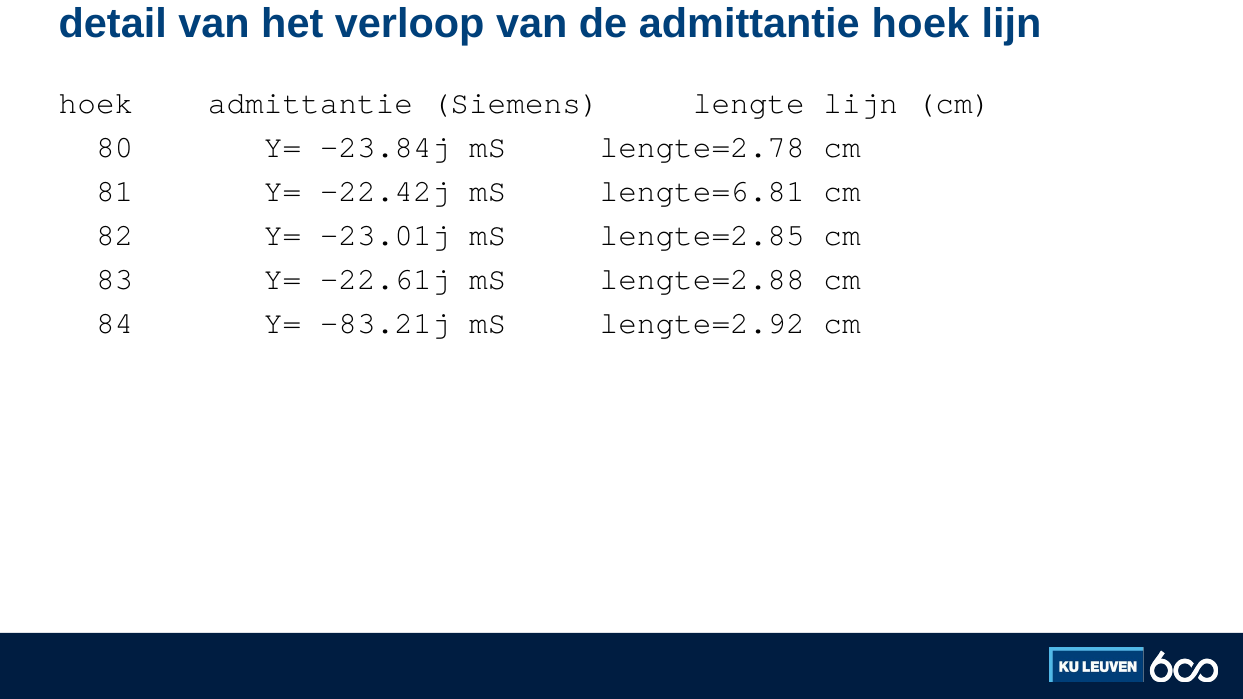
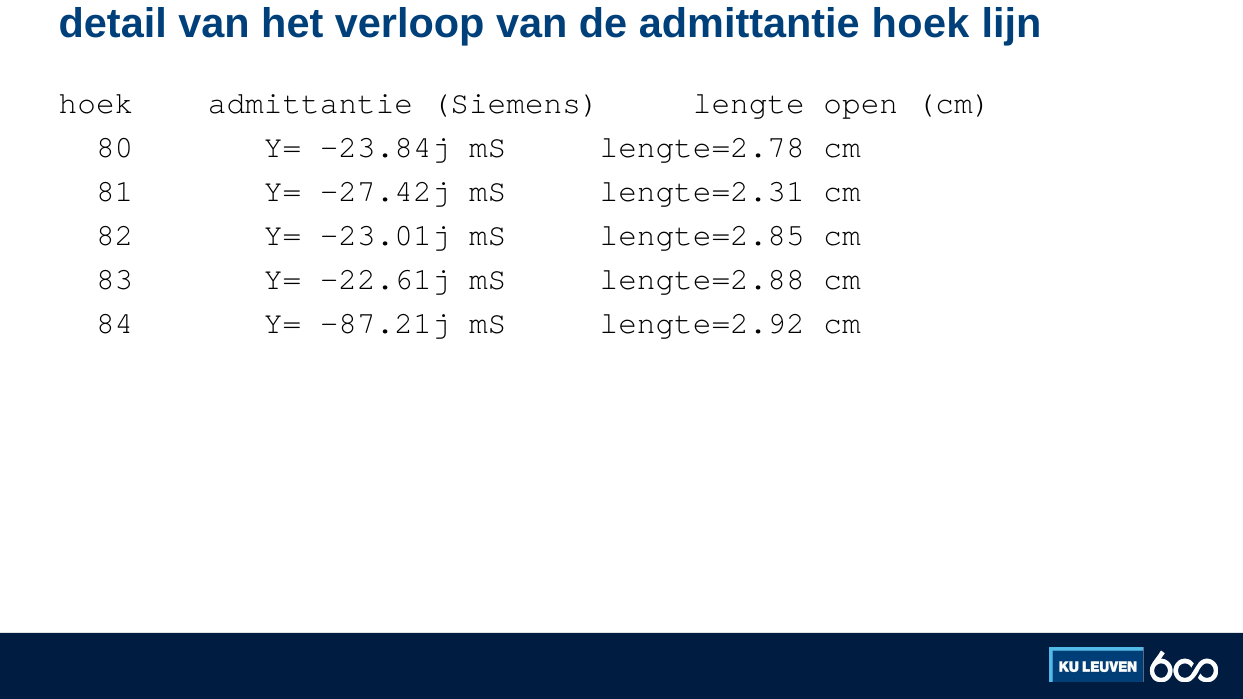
lengte lijn: lijn -> open (861, 103)
-22.42j: -22.42j -> -27.42j (385, 191)
lengte=6.81: lengte=6.81 -> lengte=2.31 (702, 191)
-83.21j: -83.21j -> -87.21j (385, 323)
